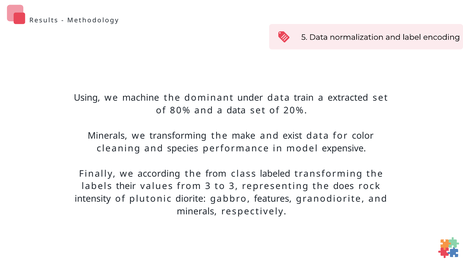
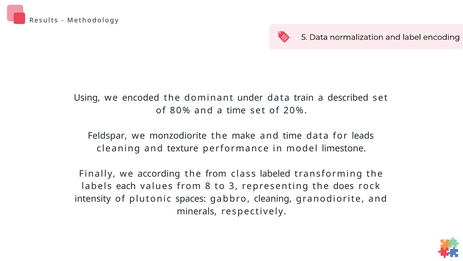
machine: machine -> encoded (141, 98)
extracted: extracted -> described (348, 98)
a data: data -> time (236, 110)
Minerals: Minerals -> Feldspar (107, 136)
we transforming: transforming -> monzodiorite (178, 136)
and exist: exist -> time (292, 136)
color: color -> leads (363, 136)
species: species -> texture (183, 148)
expensive: expensive -> limestone (344, 148)
their: their -> each (126, 186)
from 3: 3 -> 8 (208, 186)
diorite: diorite -> spaces (191, 199)
gabbro features: features -> cleaning (273, 199)
